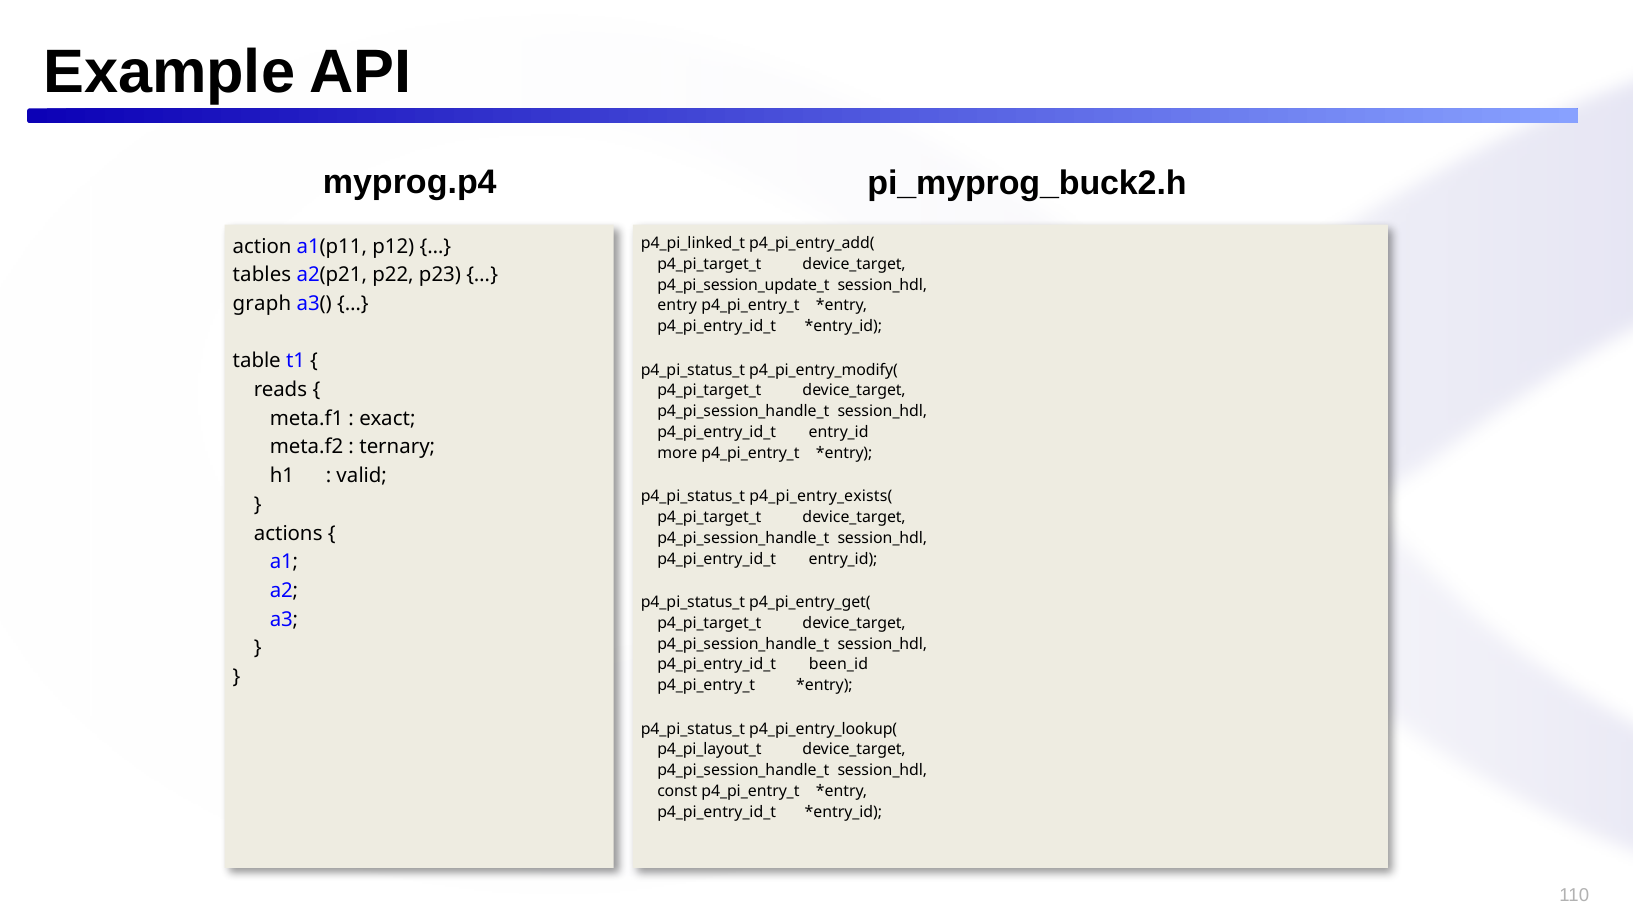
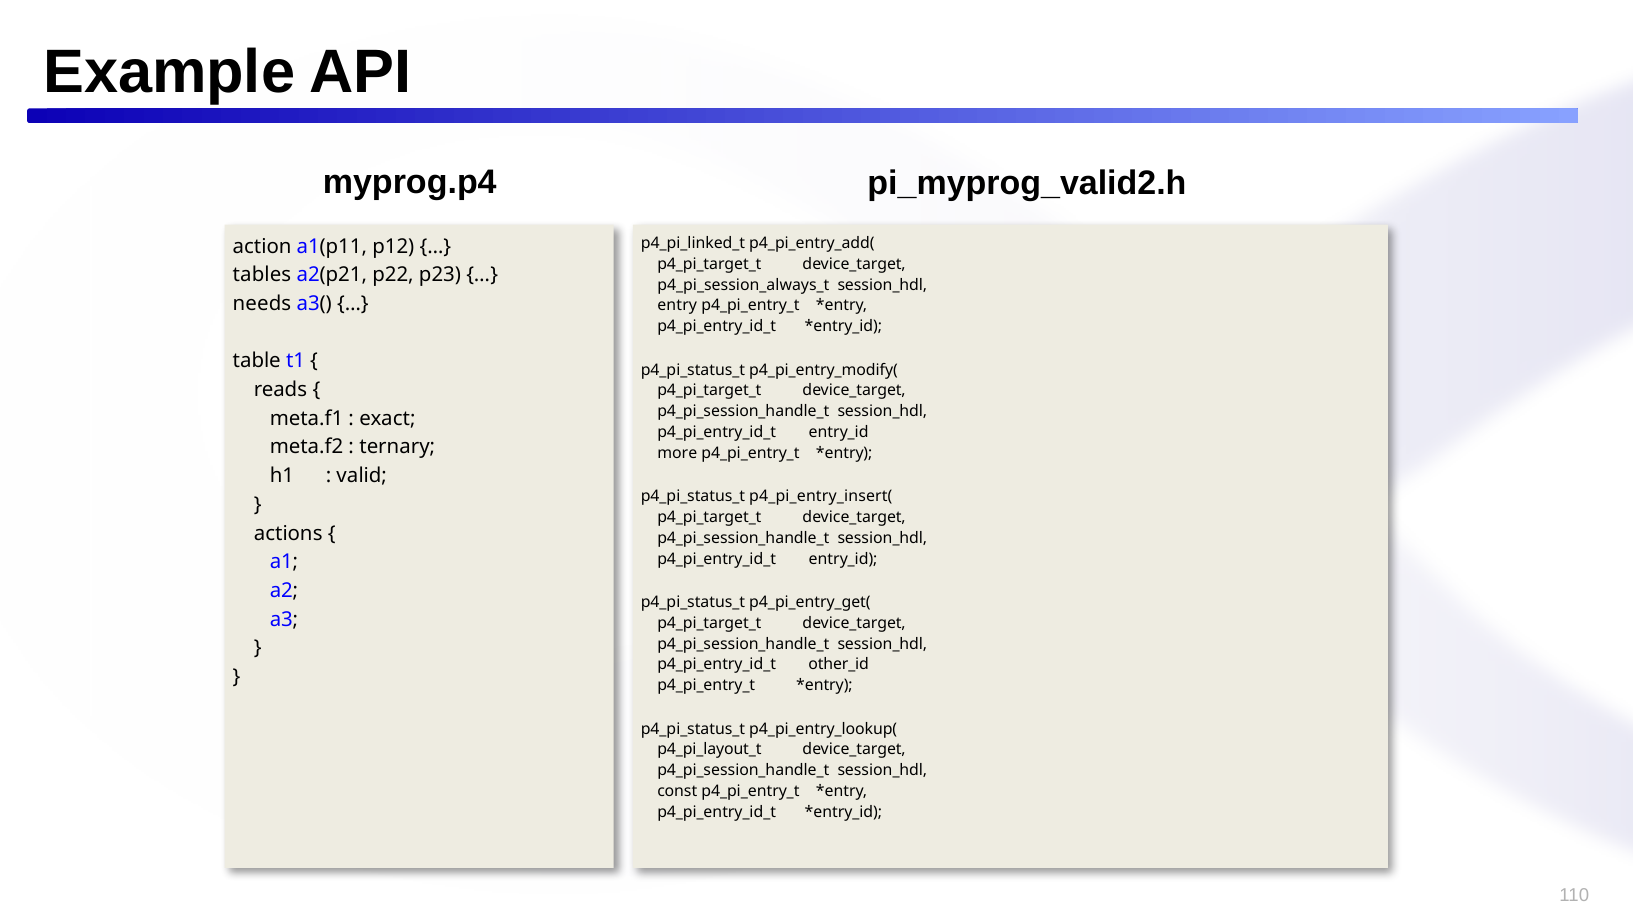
pi_myprog_buck2.h: pi_myprog_buck2.h -> pi_myprog_valid2.h (1027, 183)
p4_pi_session_update_t: p4_pi_session_update_t -> p4_pi_session_always_t (743, 285)
graph: graph -> needs (262, 304)
p4_pi_entry_exists(: p4_pi_entry_exists( -> p4_pi_entry_insert( (821, 496)
been_id: been_id -> other_id (839, 664)
